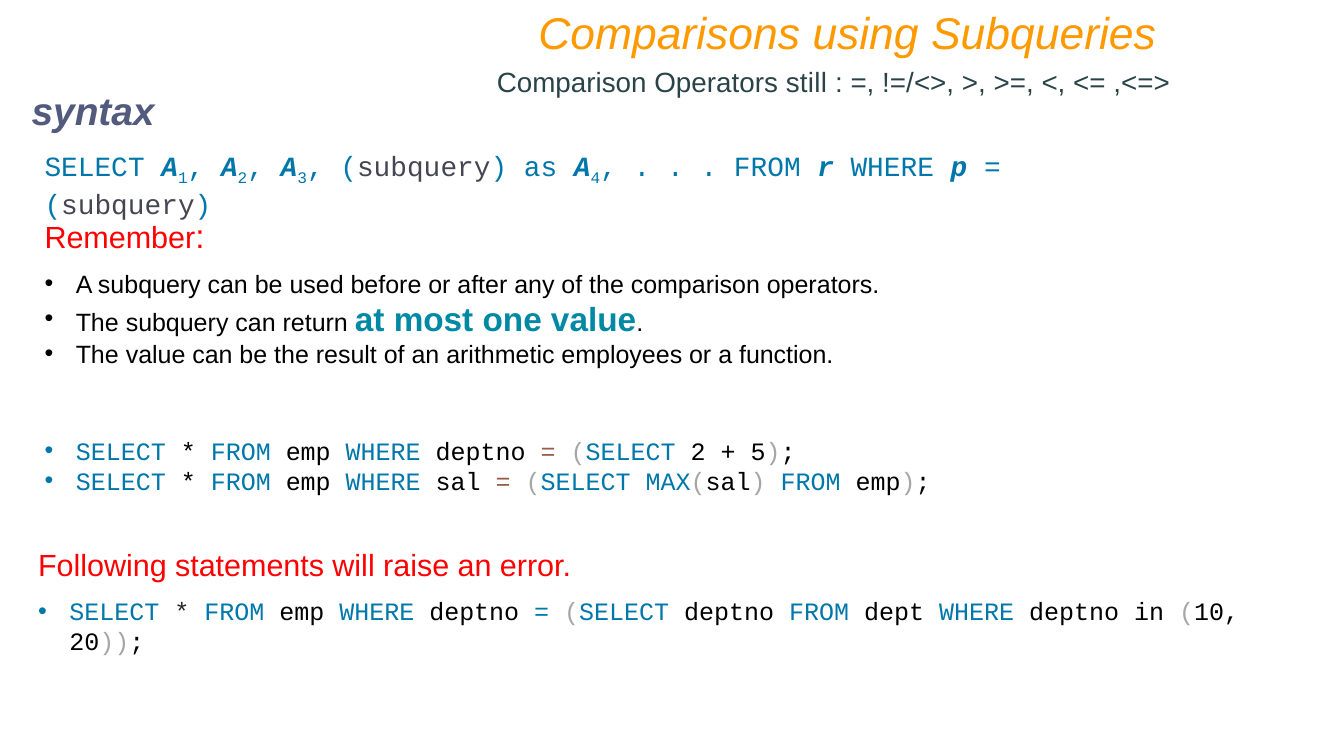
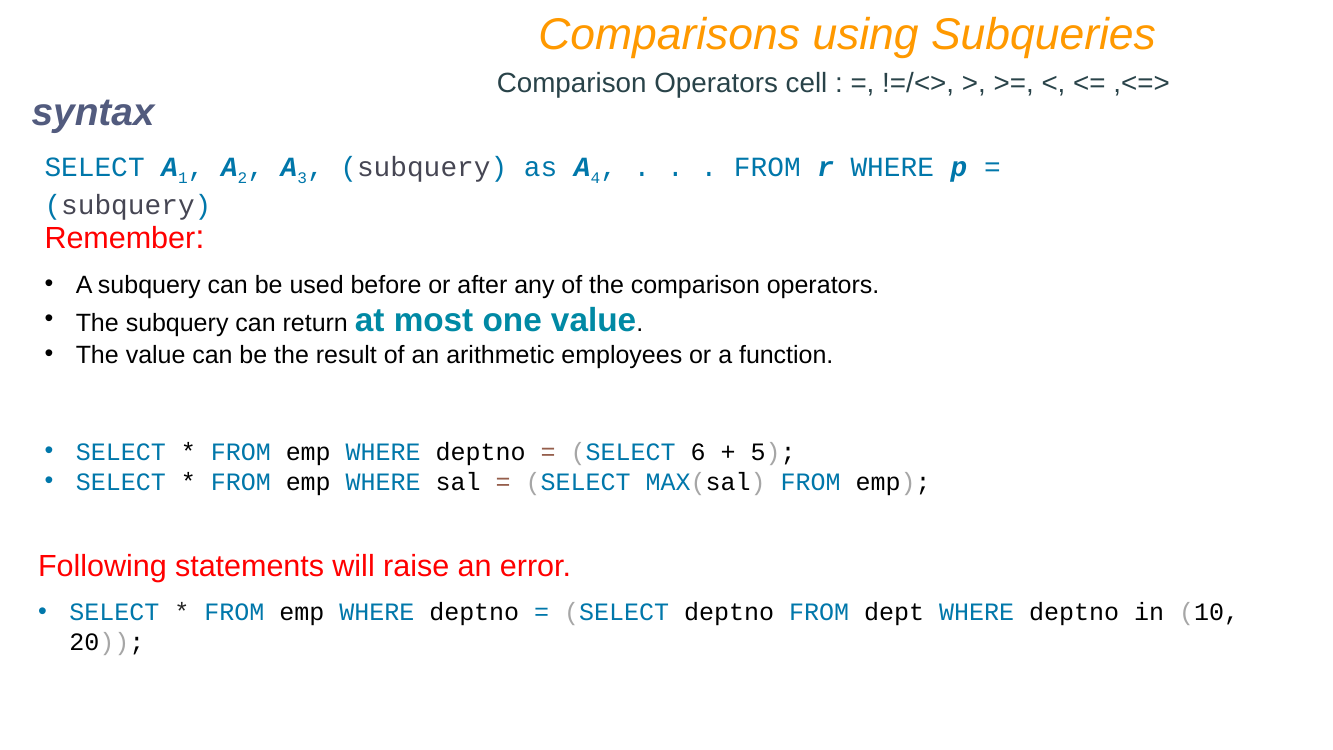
still: still -> cell (807, 83)
SELECT 2: 2 -> 6 (698, 452)
